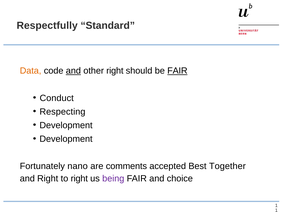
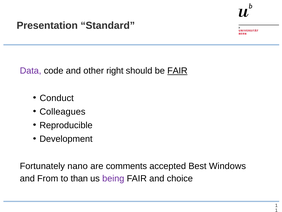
Respectfully: Respectfully -> Presentation (47, 25)
Data colour: orange -> purple (31, 71)
and underline: present -> none (73, 71)
Respecting: Respecting -> Colleagues (62, 111)
Development: Development -> Reproducible (66, 125)
Together: Together -> Windows (227, 166)
and Right: Right -> From (48, 178)
to right: right -> than (79, 178)
